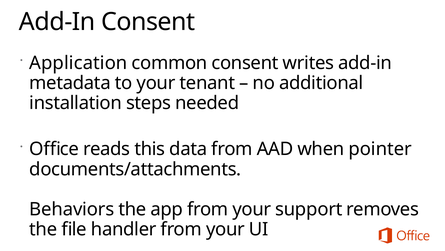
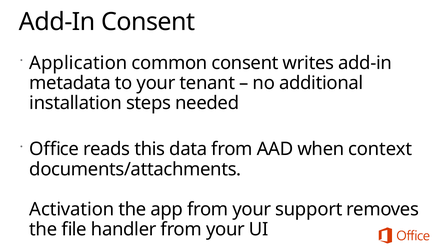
pointer: pointer -> context (380, 149)
Behaviors: Behaviors -> Activation (72, 209)
